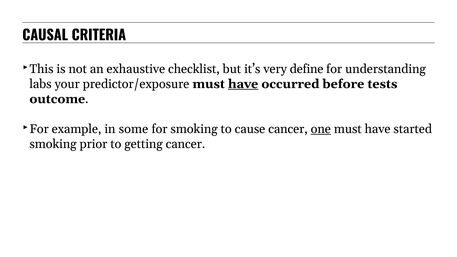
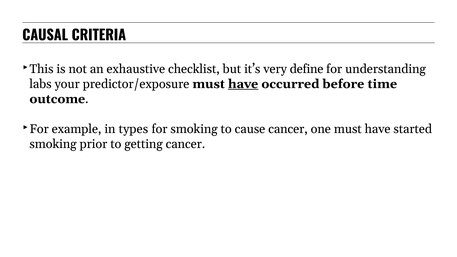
tests: tests -> time (382, 84)
some: some -> types (133, 129)
one underline: present -> none (321, 129)
